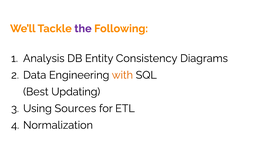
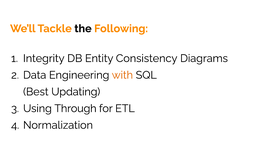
the colour: purple -> black (83, 29)
Analysis: Analysis -> Integrity (44, 58)
Sources: Sources -> Through (75, 108)
